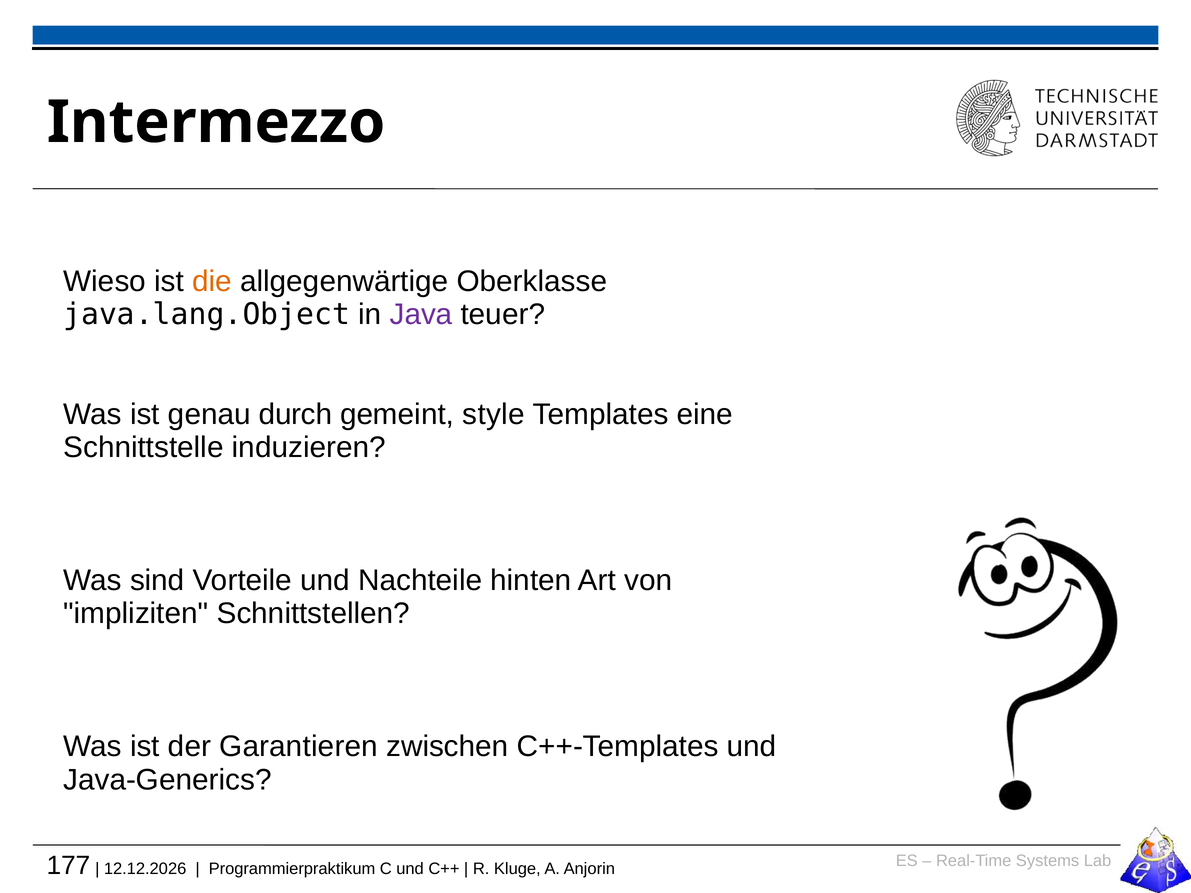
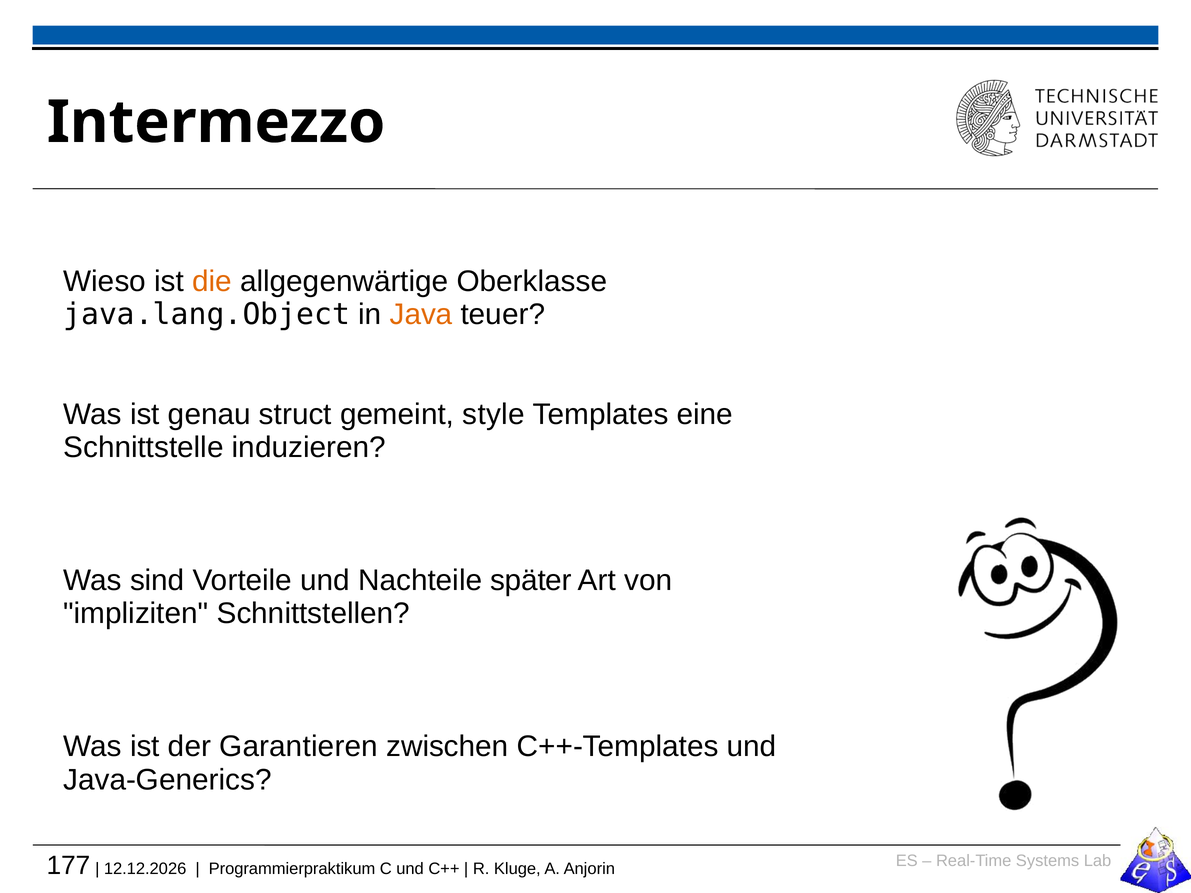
Java colour: purple -> orange (421, 315)
durch: durch -> struct (295, 414)
hinten: hinten -> später (531, 580)
